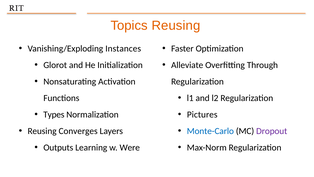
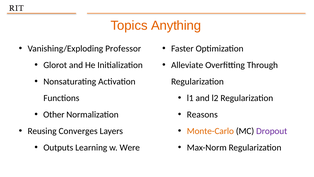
Topics Reusing: Reusing -> Anything (176, 25)
Instances: Instances -> Professor (123, 48)
Types: Types -> Other (54, 114)
Pictures: Pictures -> Reasons (202, 114)
Monte-Carlo colour: blue -> orange (210, 131)
